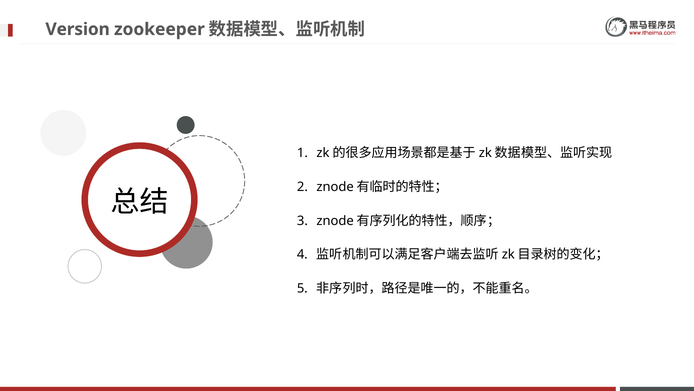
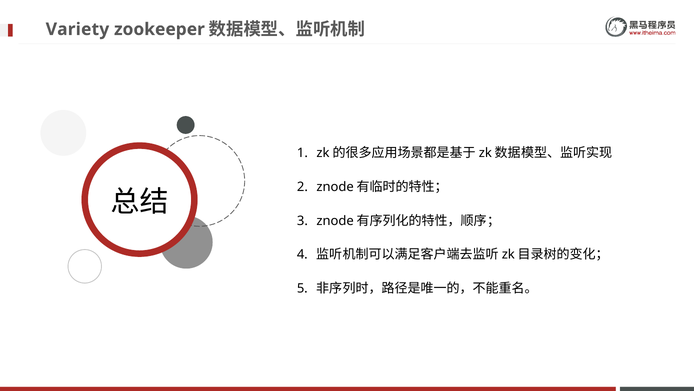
Version: Version -> Variety (77, 29)
